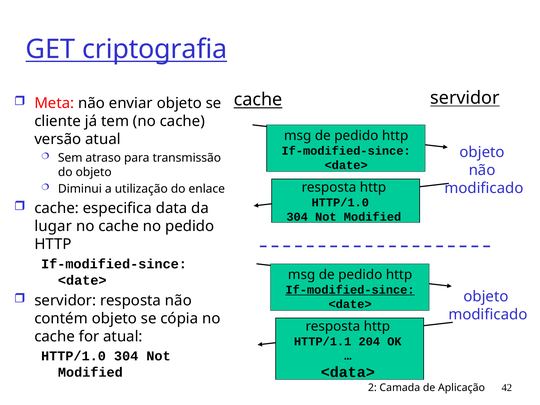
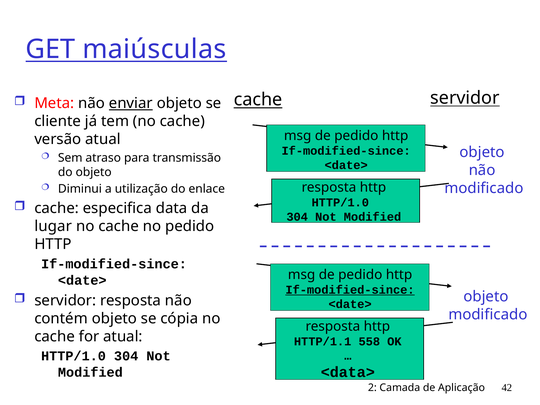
criptografia: criptografia -> maiúsculas (154, 49)
enviar underline: none -> present (131, 103)
204: 204 -> 558 (369, 342)
